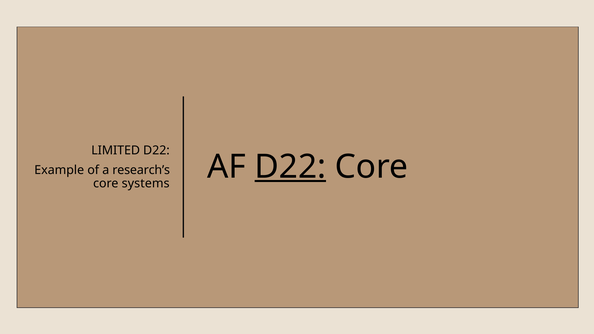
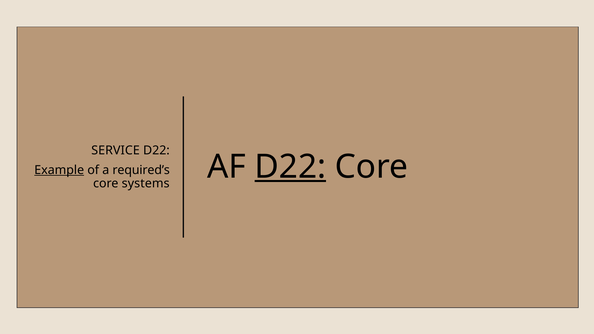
LIMITED: LIMITED -> SERVICE (116, 151)
Example underline: none -> present (59, 170)
research’s: research’s -> required’s (141, 170)
